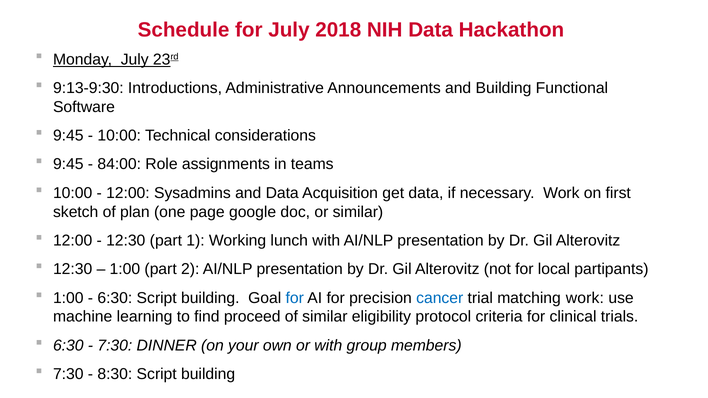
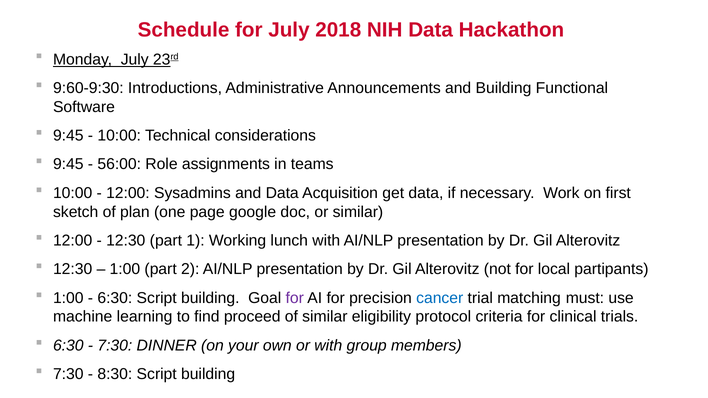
9:13-9:30: 9:13-9:30 -> 9:60-9:30 (88, 88)
84:00: 84:00 -> 56:00 (119, 164)
for colour: blue -> purple (295, 298)
matching work: work -> must (585, 298)
